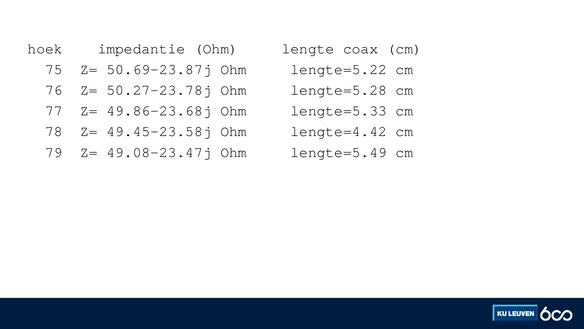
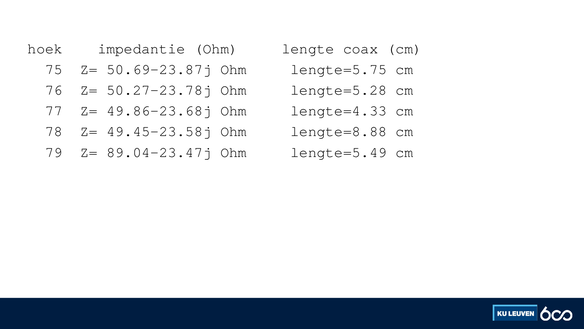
lengte=5.22: lengte=5.22 -> lengte=5.75 (339, 69)
lengte=5.33: lengte=5.33 -> lengte=4.33 (339, 111)
lengte=4.42: lengte=4.42 -> lengte=8.88 (339, 131)
49.08-23.47j: 49.08-23.47j -> 89.04-23.47j (159, 152)
